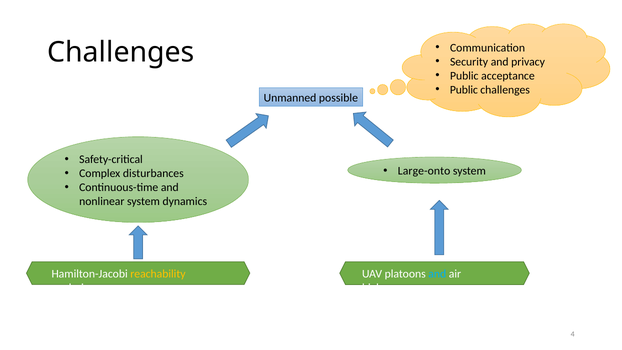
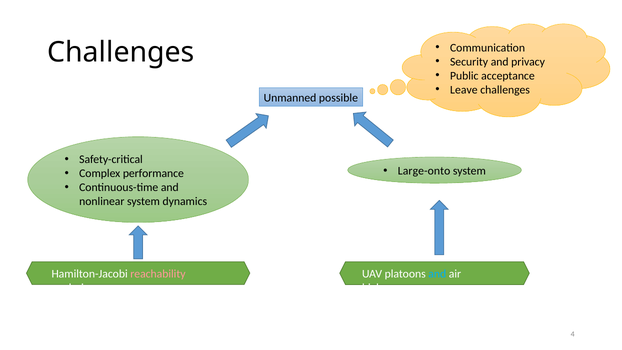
Public: Public -> Leave (464, 90)
disturbances: disturbances -> performance (153, 173)
reachability colour: yellow -> pink (158, 274)
